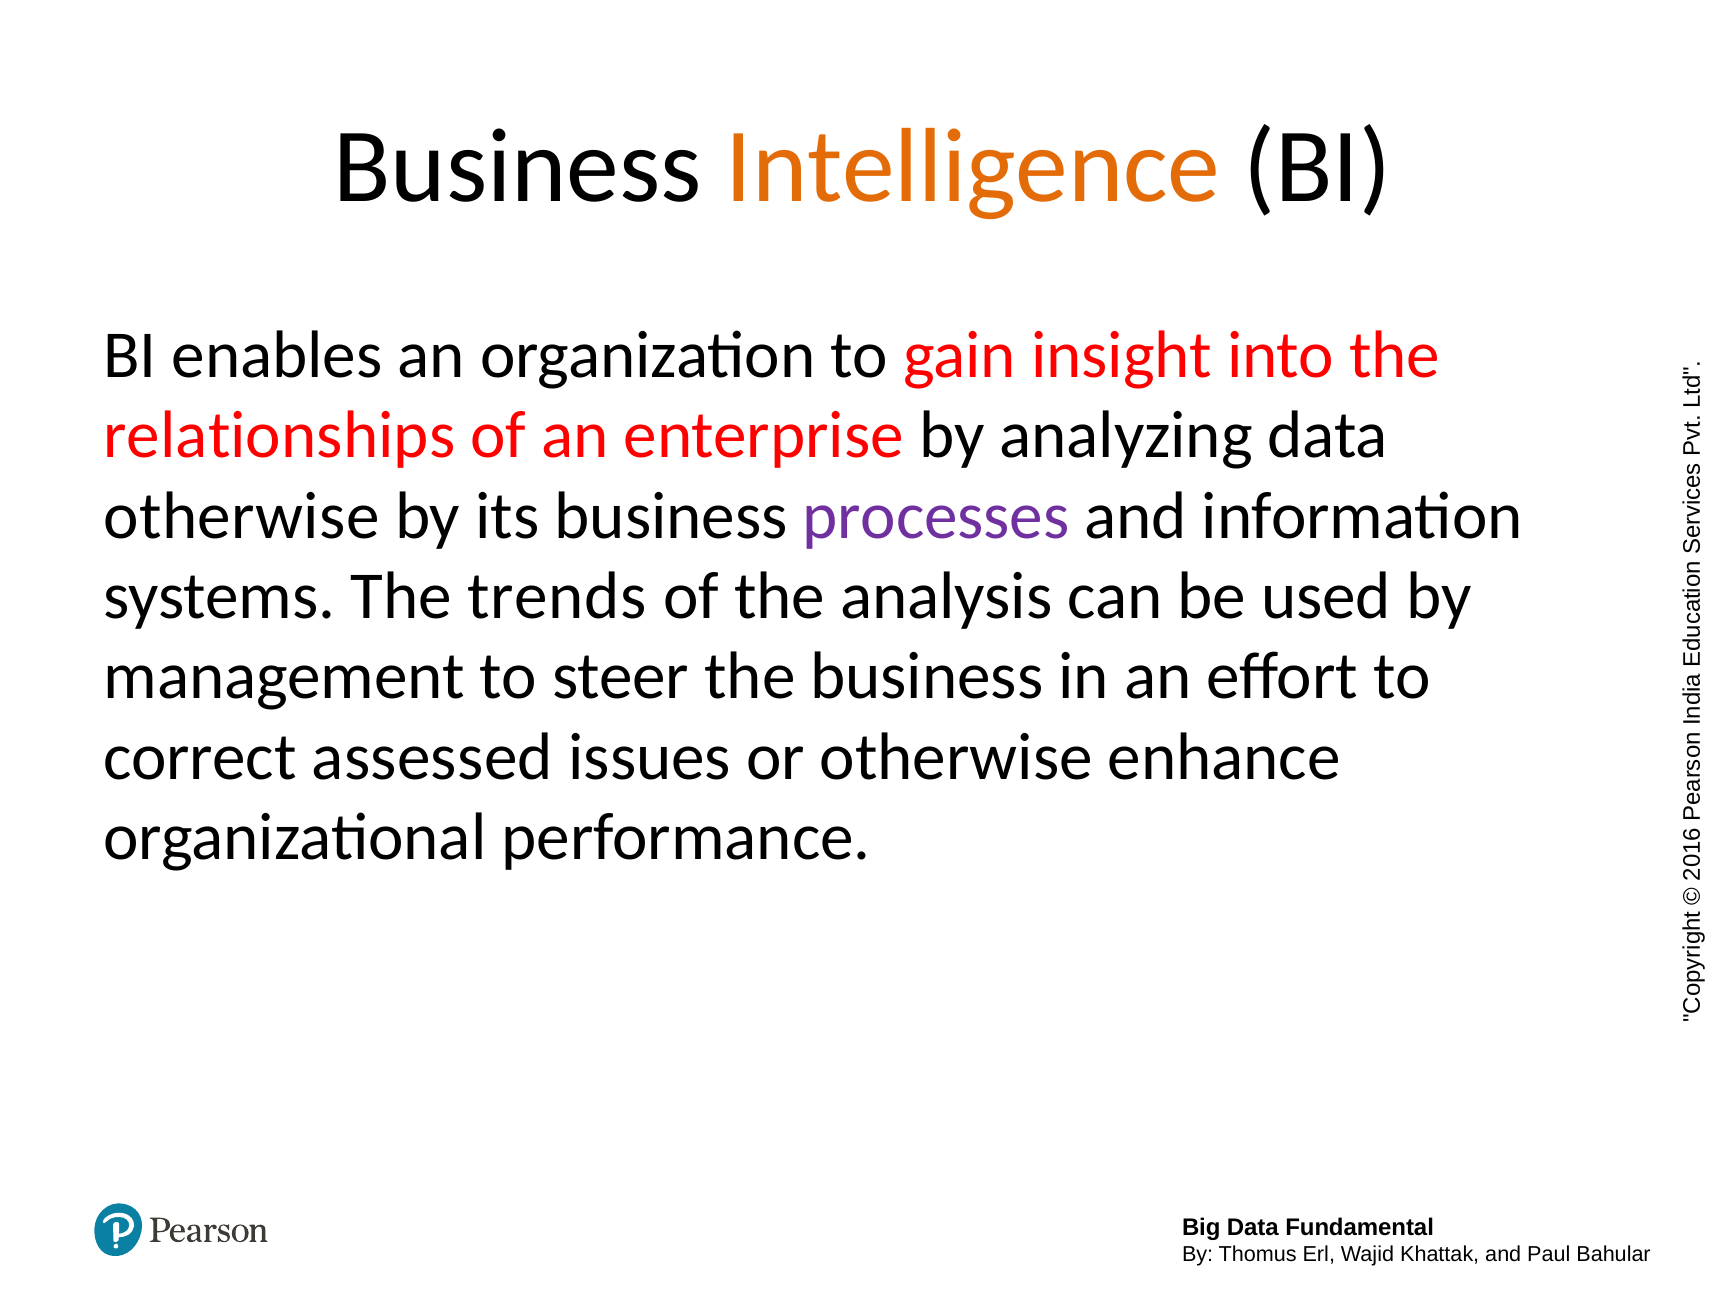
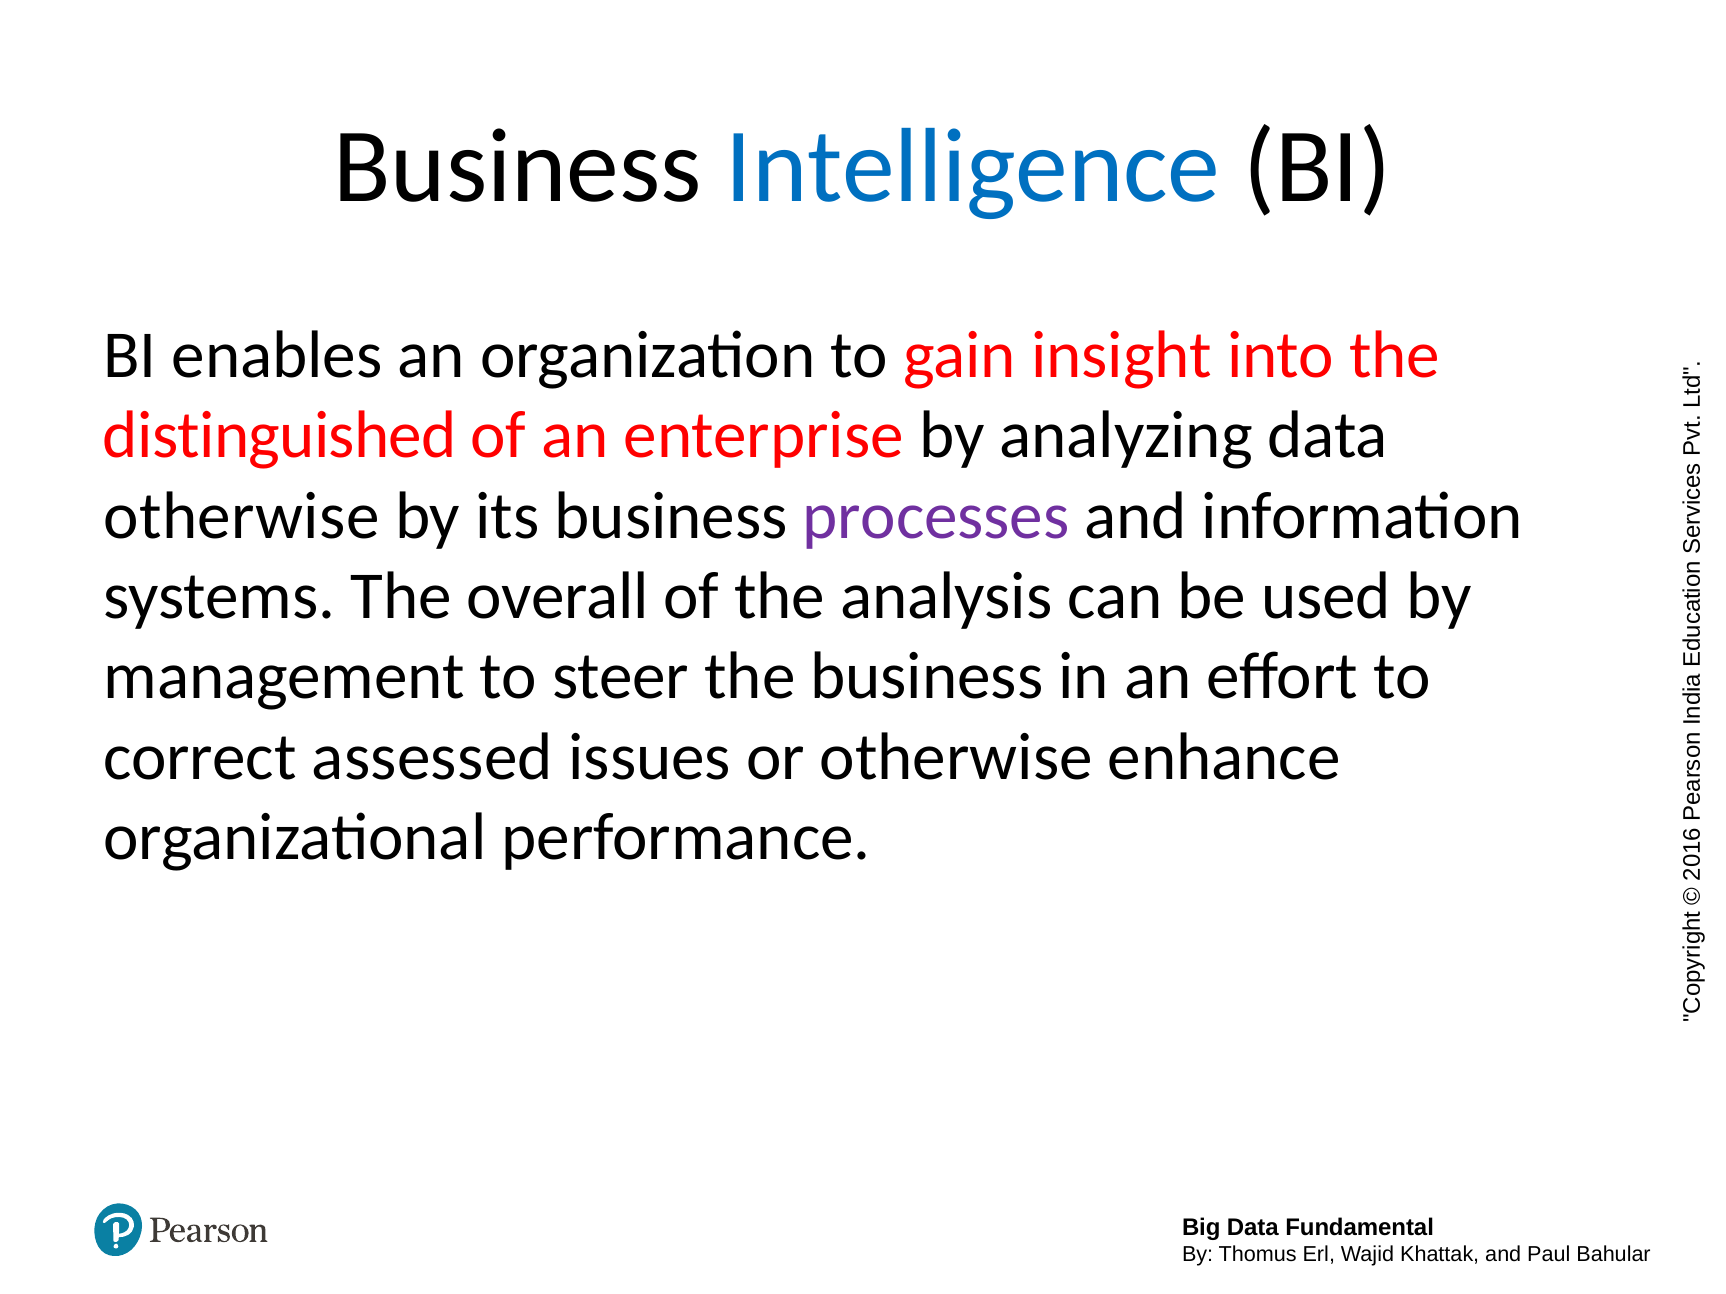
Intelligence colour: orange -> blue (973, 167)
relationships: relationships -> distinguished (280, 436)
trends: trends -> overall (558, 597)
